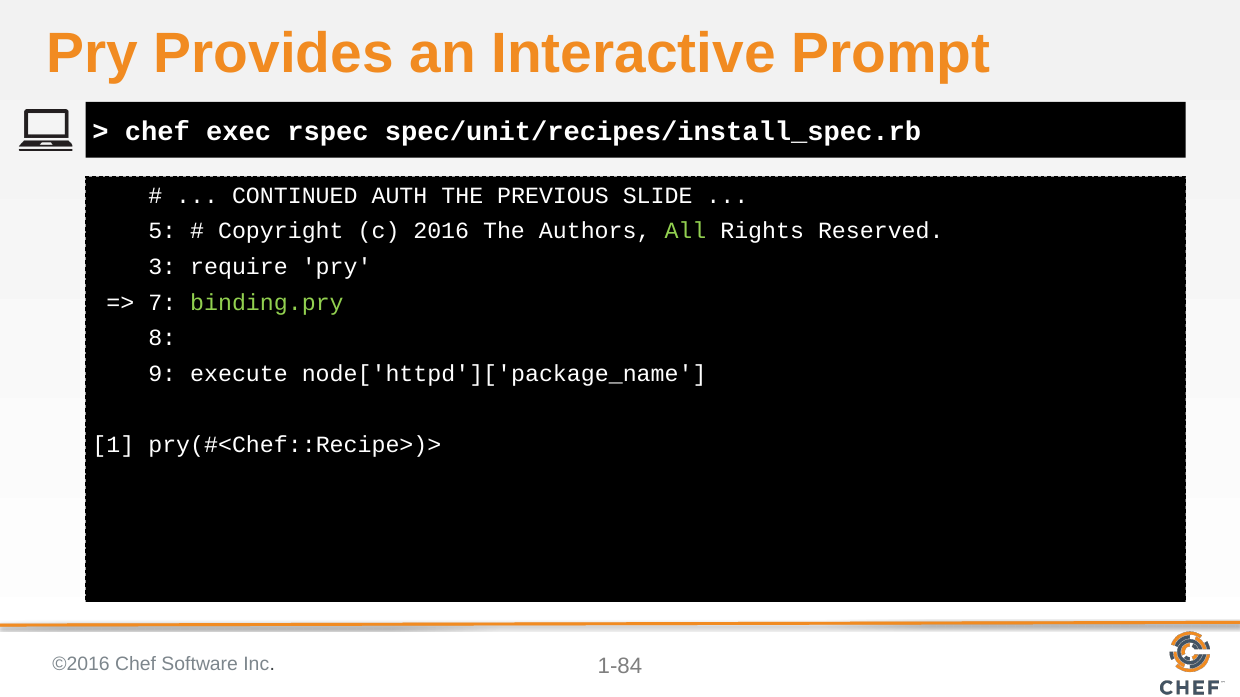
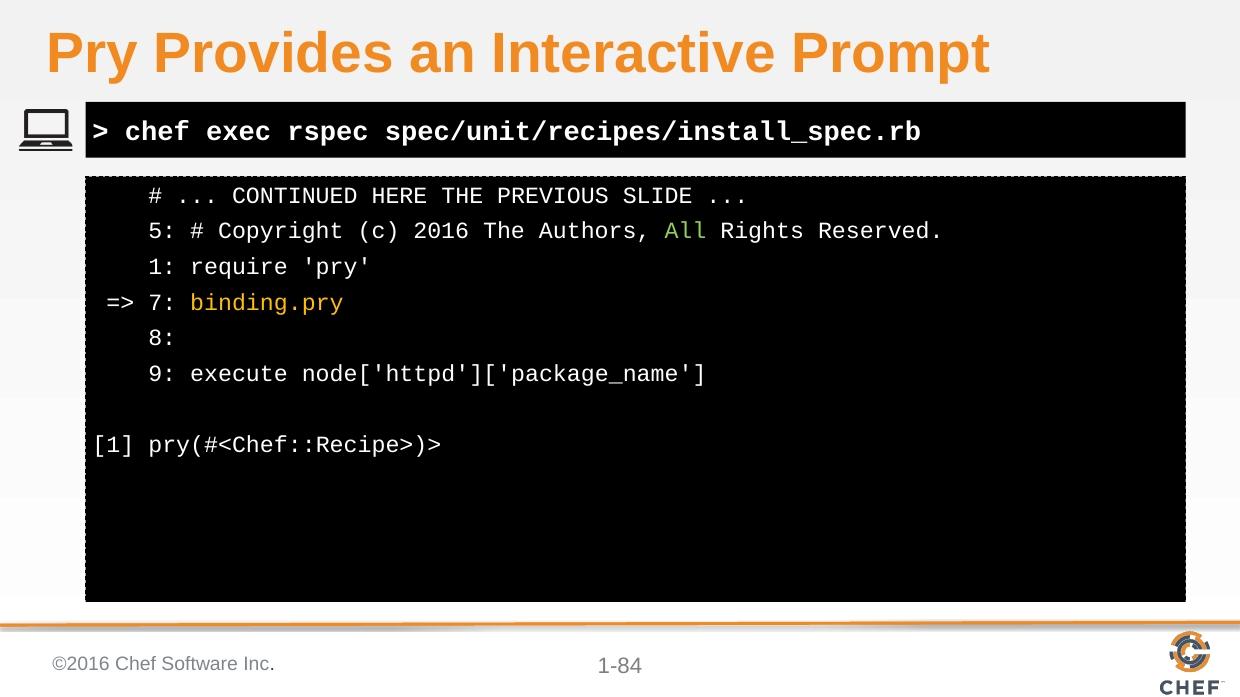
AUTH: AUTH -> HERE (399, 196)
3: 3 -> 1 (162, 267)
binding.pry colour: light green -> yellow (267, 303)
